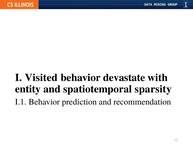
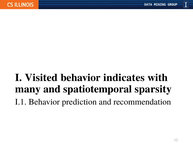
devastate: devastate -> indicates (124, 78)
entity: entity -> many (28, 89)
